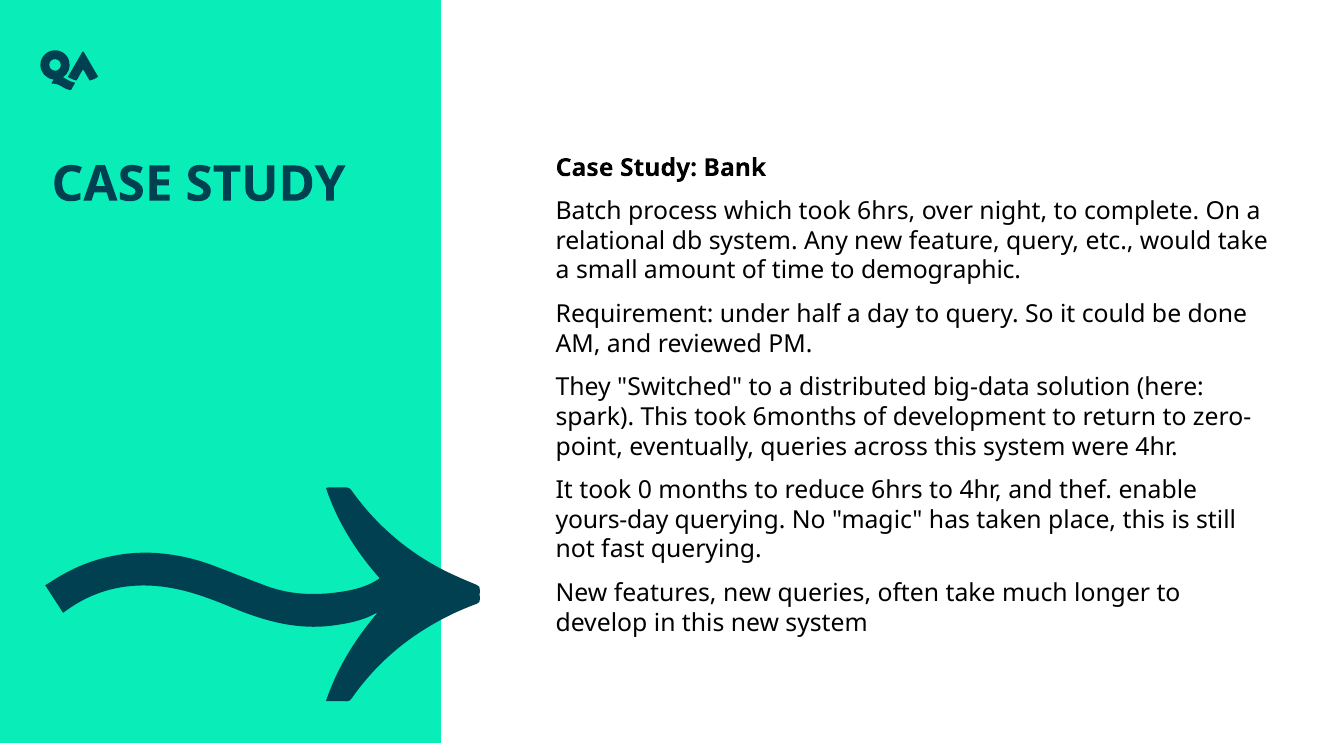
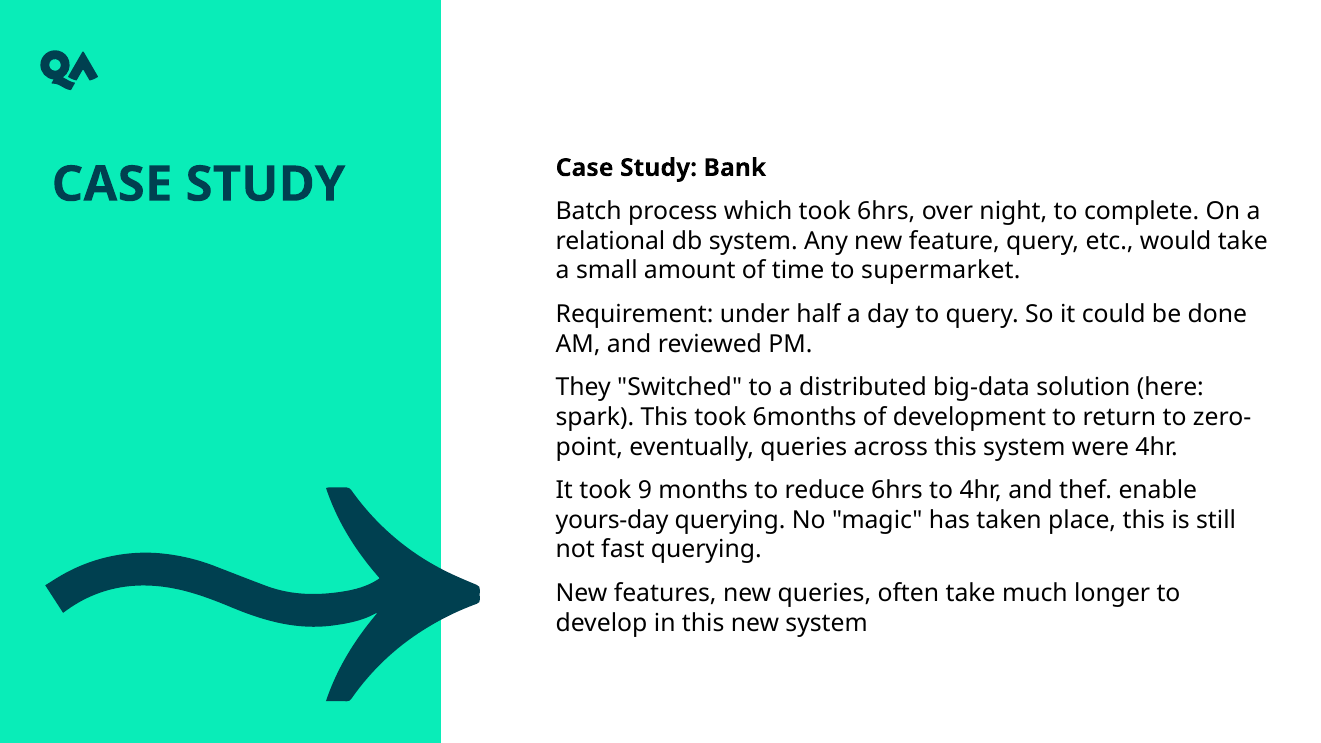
demographic: demographic -> supermarket (941, 271)
0: 0 -> 9 (645, 490)
